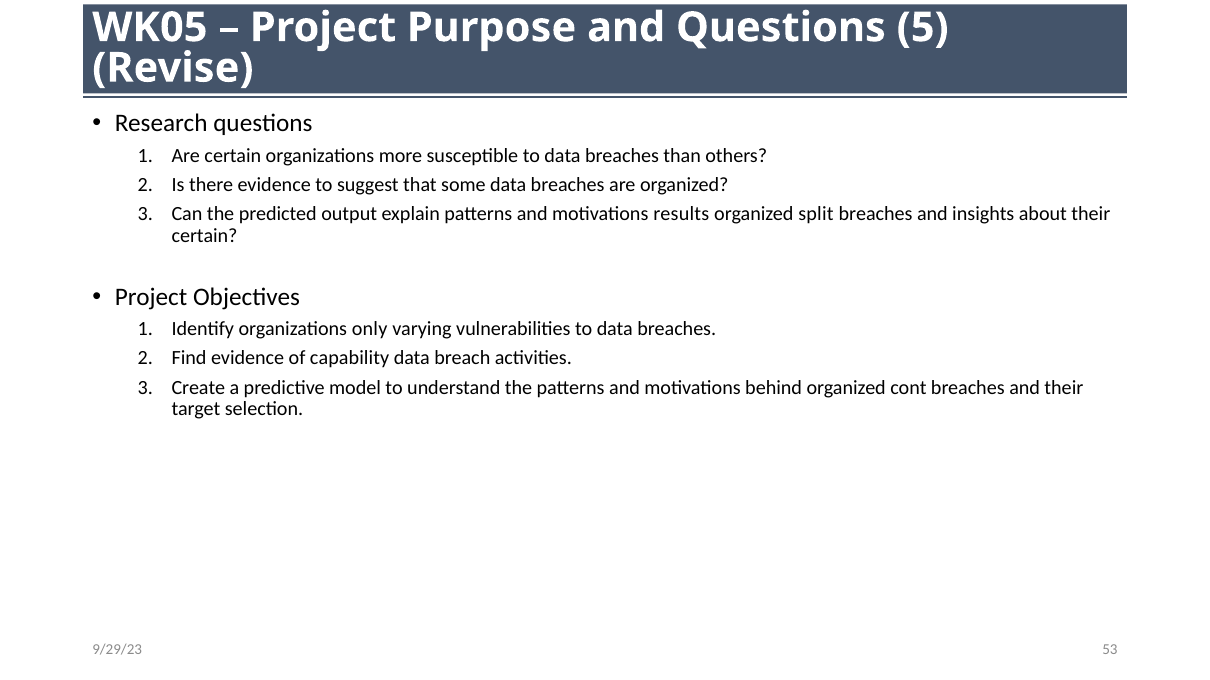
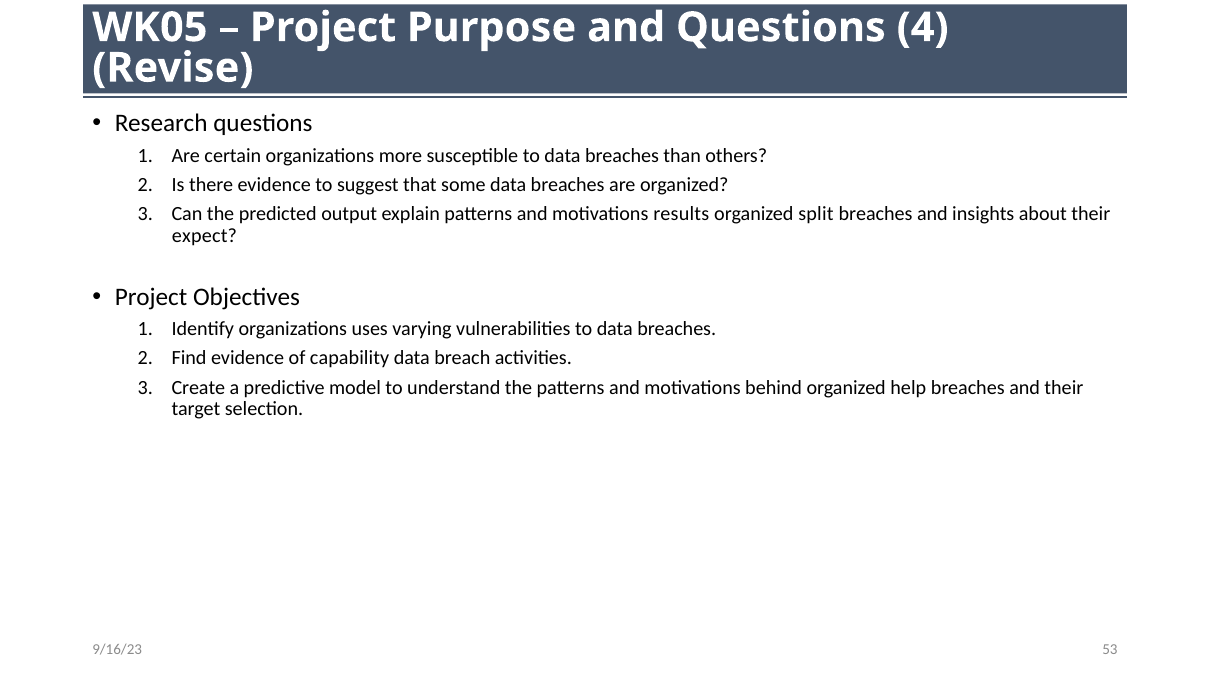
5: 5 -> 4 (923, 28)
certain: certain -> expect (204, 236)
only: only -> uses (370, 329)
cont: cont -> help (908, 388)
9/29/23: 9/29/23 -> 9/16/23 (117, 650)
